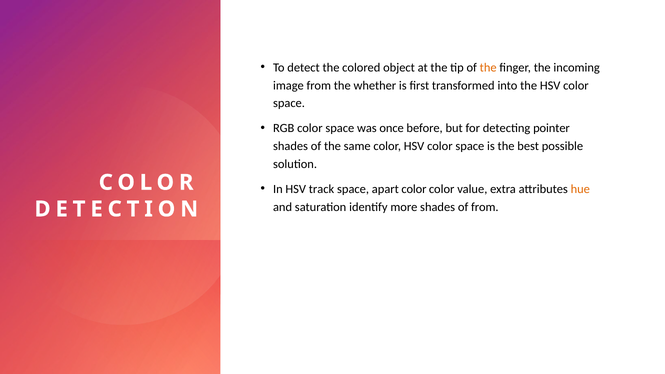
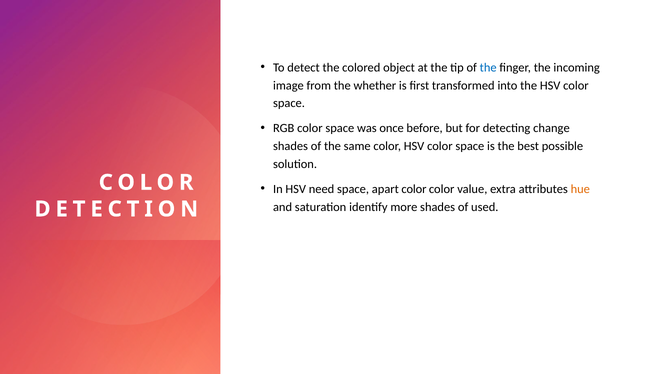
the colour: orange -> blue (488, 67)
pointer: pointer -> change (551, 128)
track: track -> need (322, 189)
of from: from -> used (485, 207)
